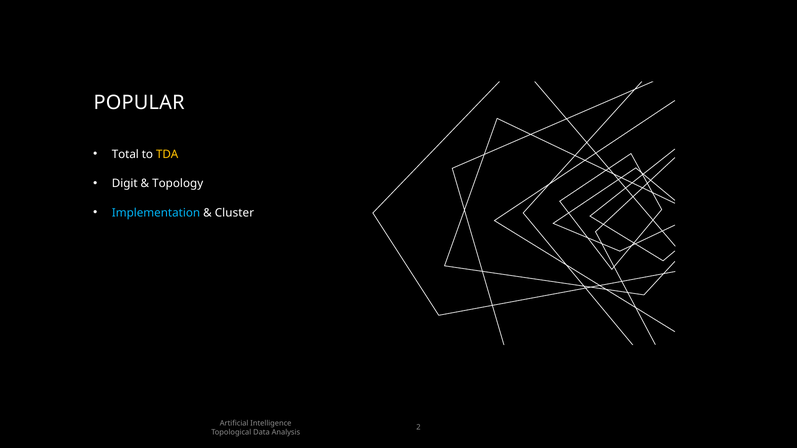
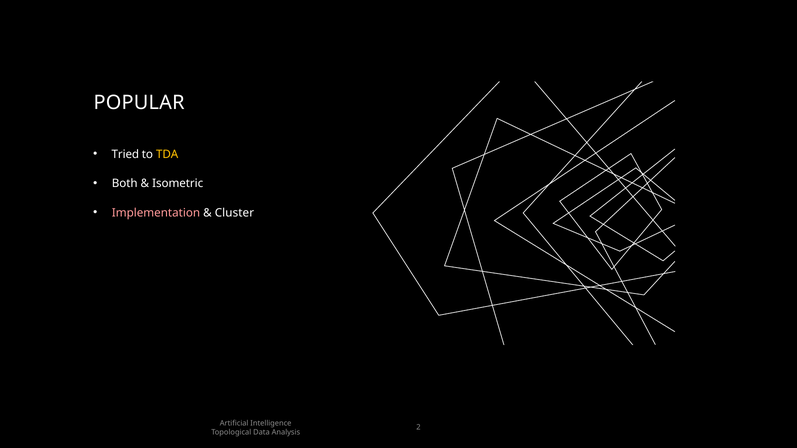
Total: Total -> Tried (125, 154)
Digit: Digit -> Both (125, 184)
Topology: Topology -> Isometric (178, 184)
Implementation colour: light blue -> pink (156, 213)
